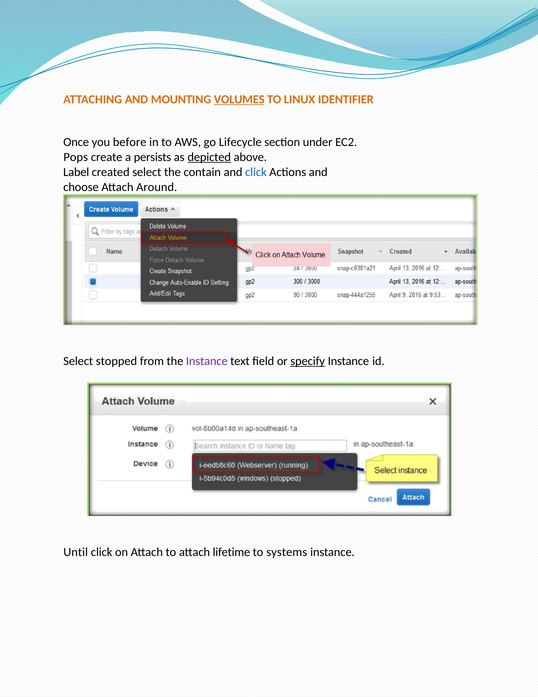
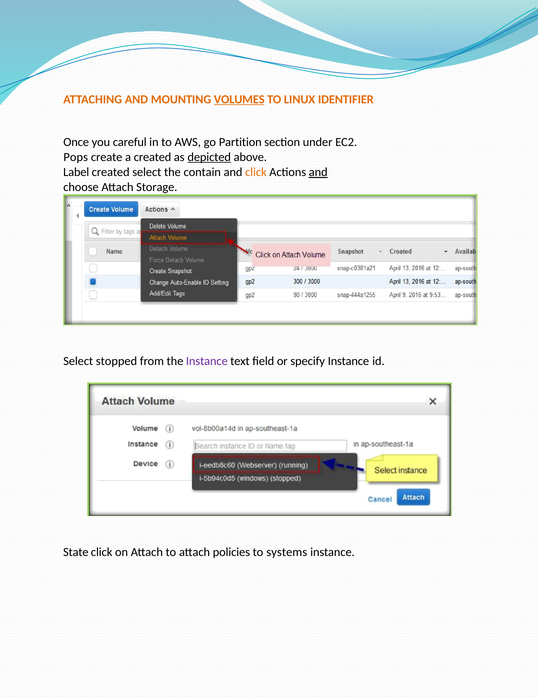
before: before -> careful (130, 142)
Lifecycle: Lifecycle -> Partition (240, 142)
a persists: persists -> created (153, 157)
click colour: blue -> orange (256, 172)
and underline: none -> present (318, 172)
Around: Around -> Storage (157, 187)
specify underline: present -> none (308, 361)
Until: Until -> State (76, 551)
lifetime: lifetime -> policies (231, 551)
